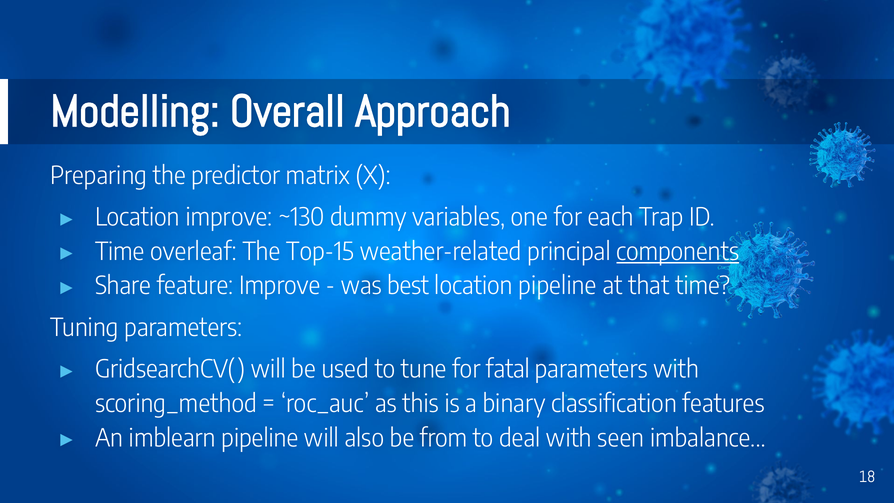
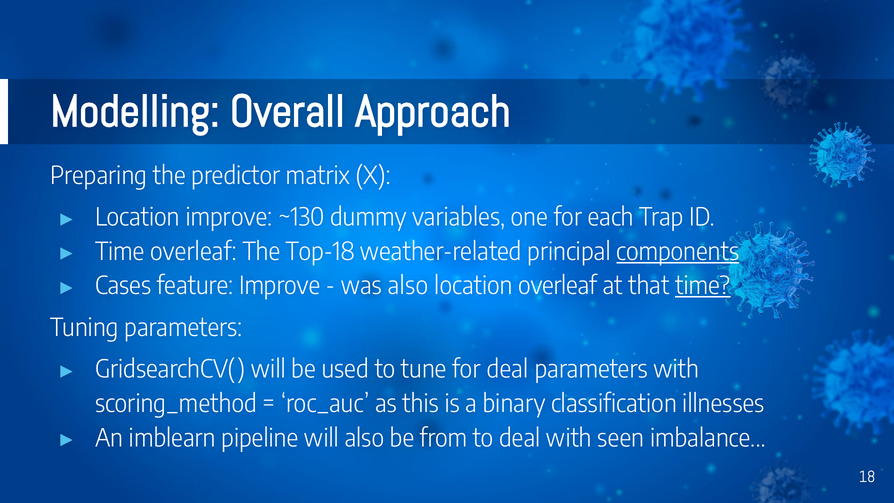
Top-15: Top-15 -> Top-18 (320, 252)
Share: Share -> Cases (123, 286)
was best: best -> also (408, 286)
location pipeline: pipeline -> overleaf (558, 286)
time underline: none -> present (703, 286)
for fatal: fatal -> deal (508, 370)
features: features -> illnesses (724, 404)
